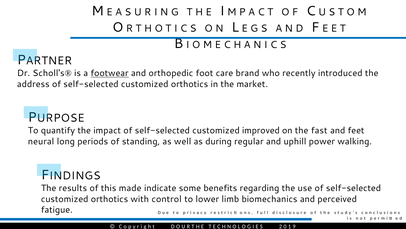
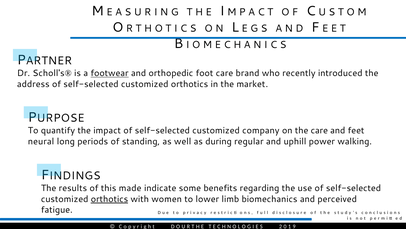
improved: improved -> company (261, 130)
the fast: fast -> care (319, 130)
orthotics underline: none -> present (109, 199)
control: control -> women (167, 199)
